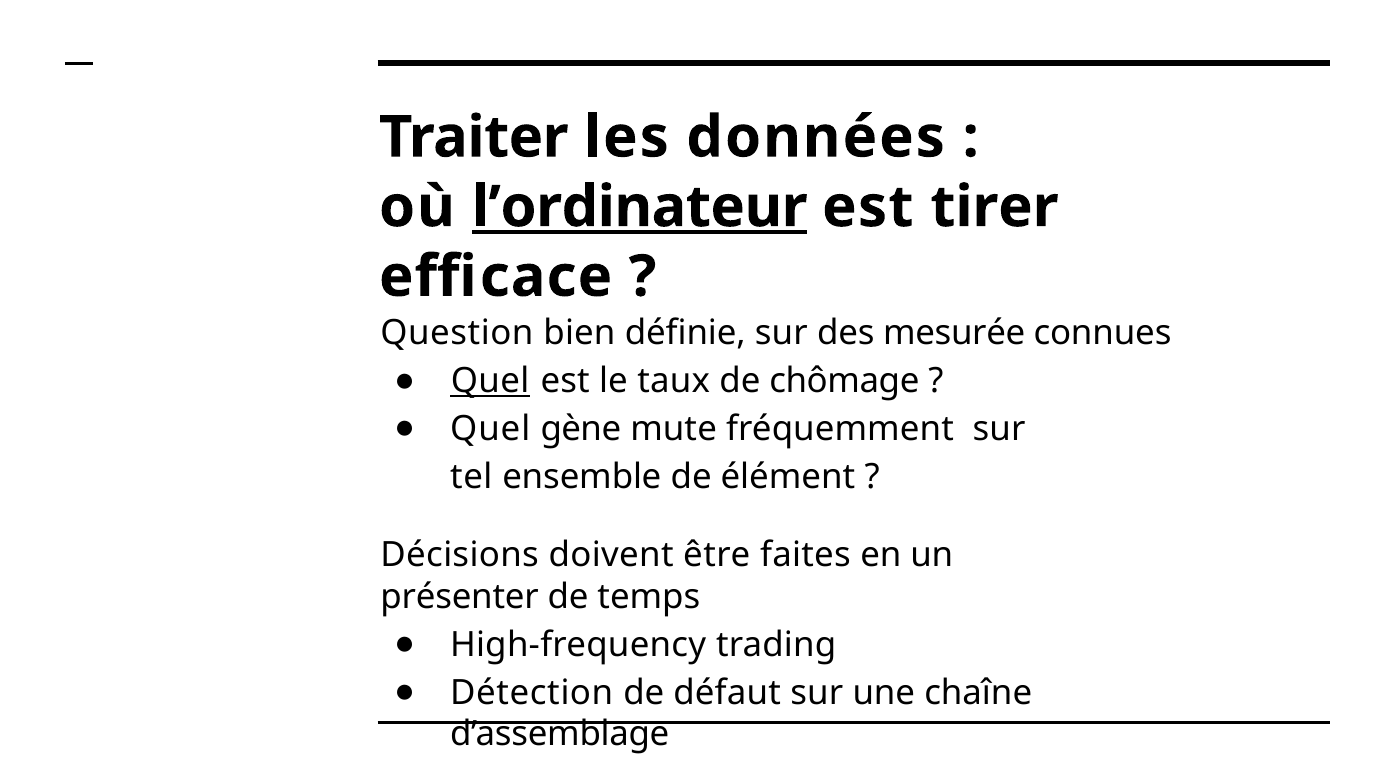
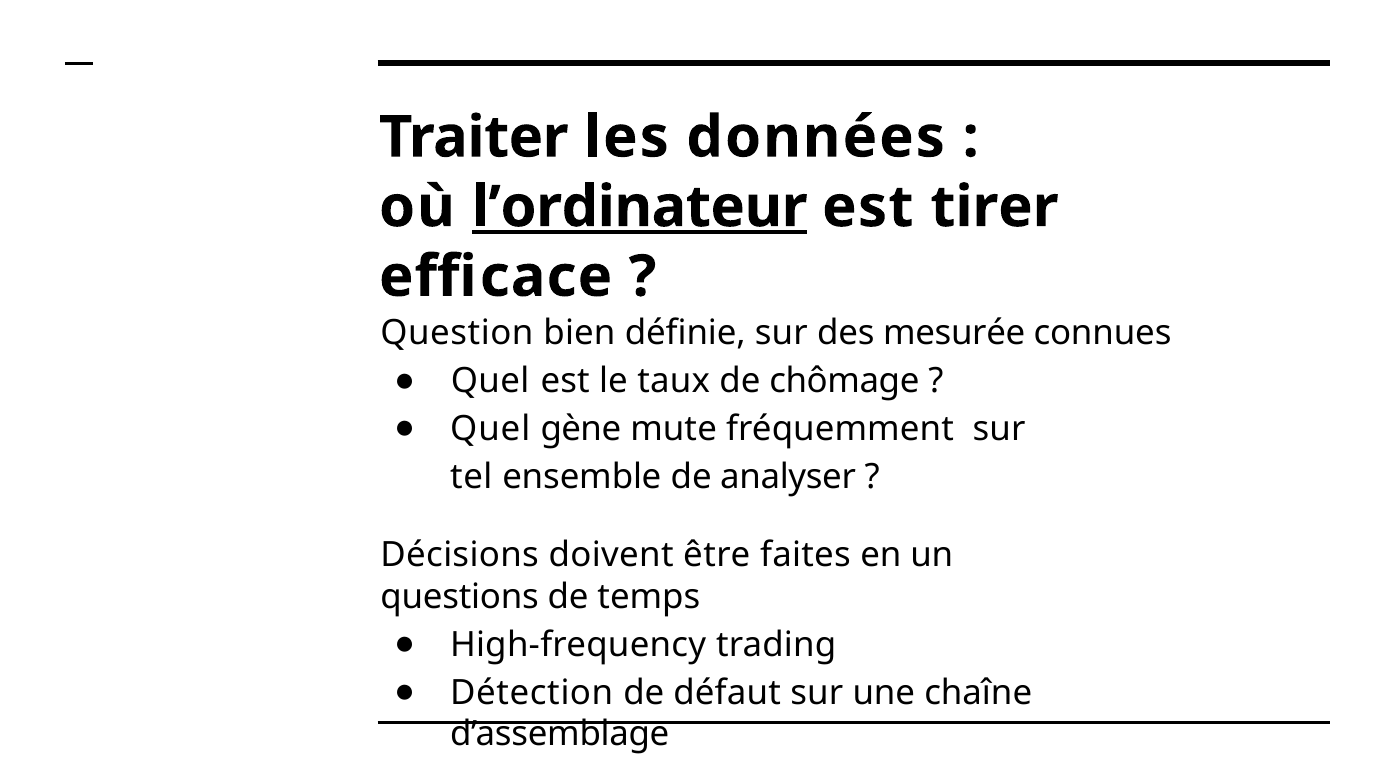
Quel underline: present -> none (490, 381)
élément: élément -> analyser (788, 477)
présenter: présenter -> questions (460, 597)
